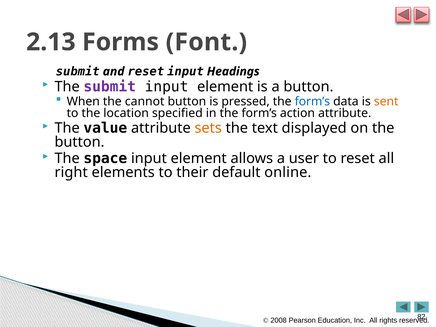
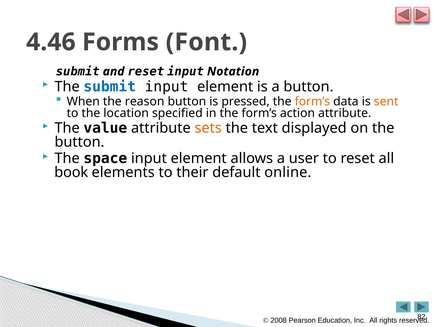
2.13: 2.13 -> 4.46 (51, 42)
Headings: Headings -> Notation (233, 71)
submit colour: purple -> blue (110, 87)
cannot: cannot -> reason (145, 101)
form’s colour: blue -> orange (312, 101)
right: right -> book (71, 172)
